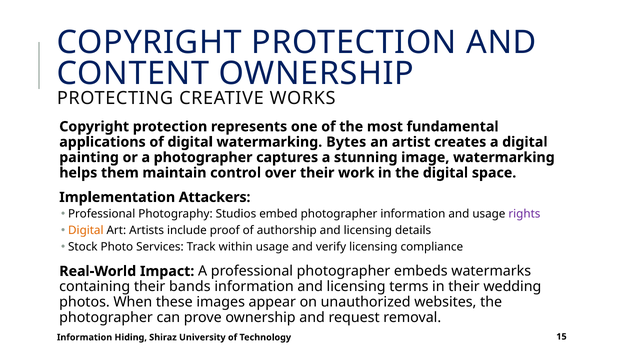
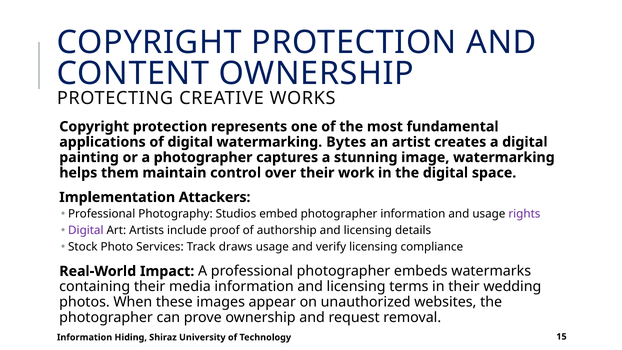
Digital colour: orange -> purple (86, 230)
within: within -> draws (236, 247)
bands: bands -> media (190, 287)
